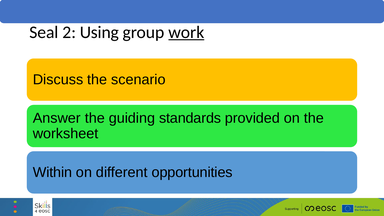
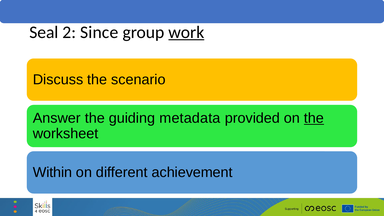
Using: Using -> Since (99, 32)
standards: standards -> metadata (190, 118)
the underline: none -> present (314, 118)
opportunities: opportunities -> achievement (192, 172)
